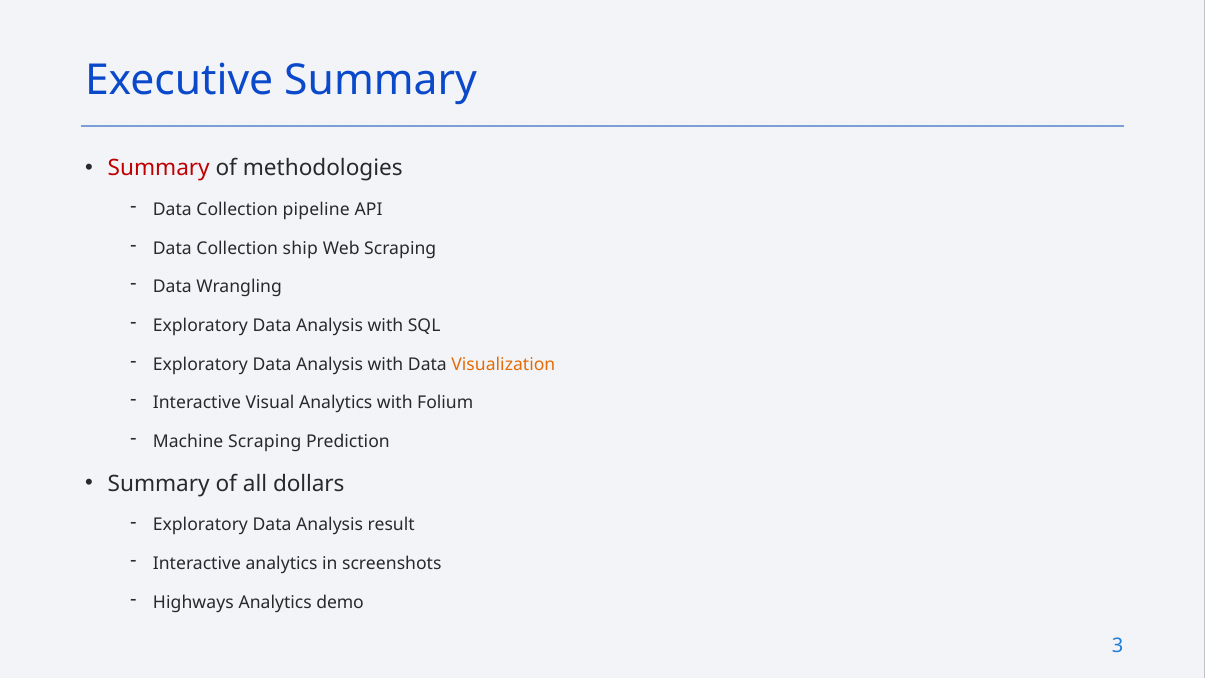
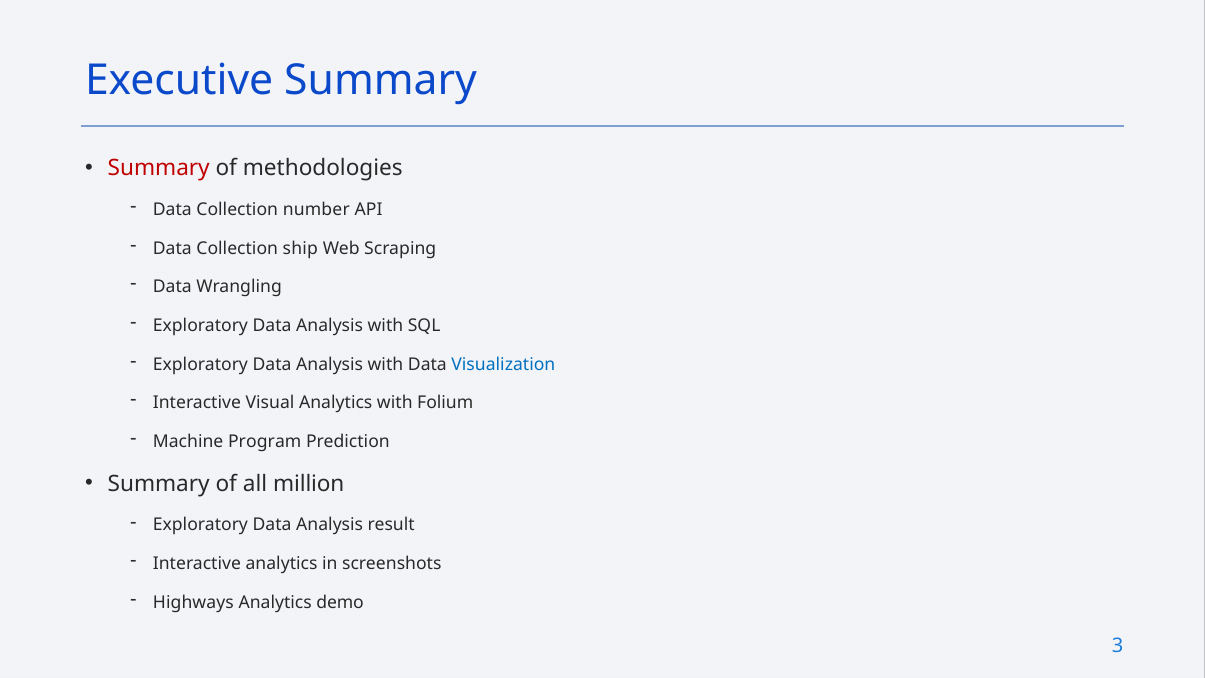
pipeline: pipeline -> number (316, 209)
Visualization colour: orange -> blue (503, 364)
Machine Scraping: Scraping -> Program (265, 442)
dollars: dollars -> million (309, 484)
